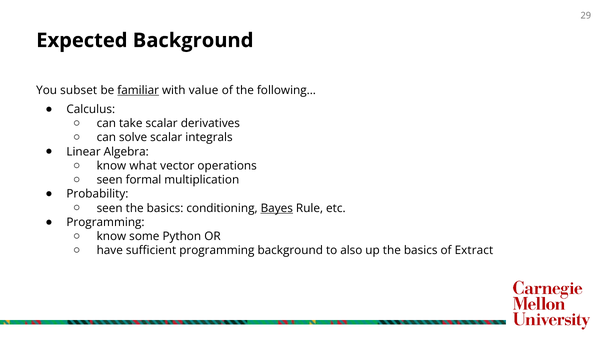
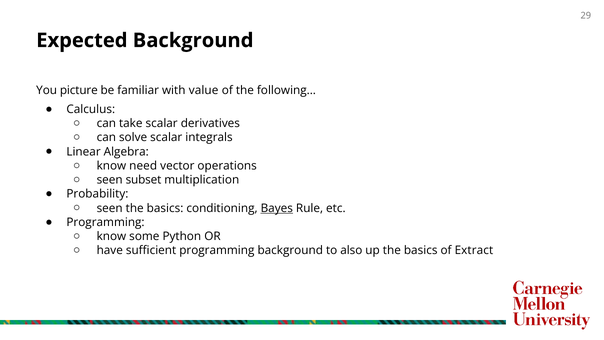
subset: subset -> picture (79, 90)
familiar underline: present -> none (138, 90)
what: what -> need (143, 166)
formal: formal -> subset (144, 180)
